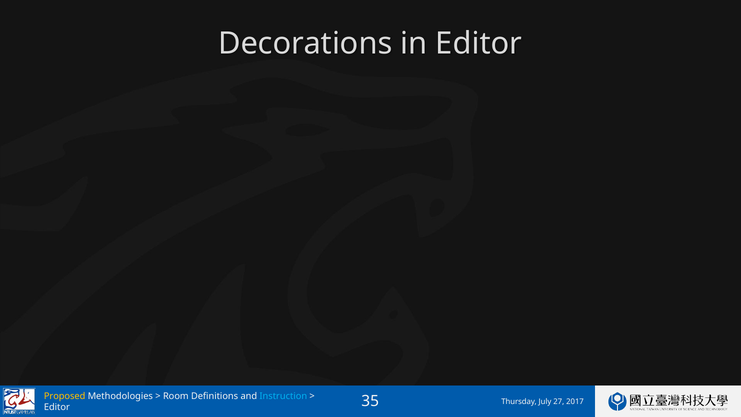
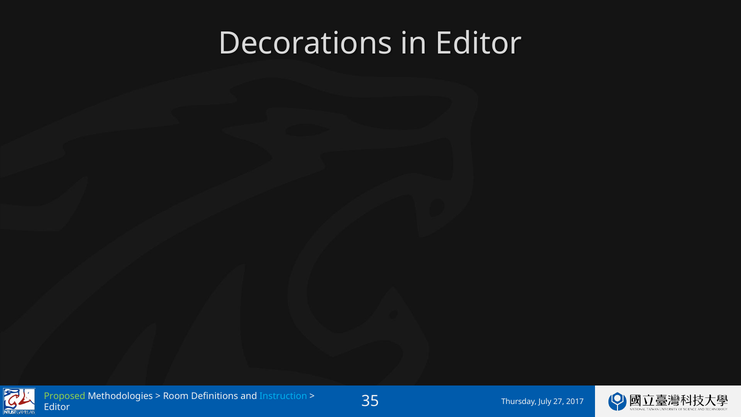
Proposed colour: yellow -> light green (65, 396)
